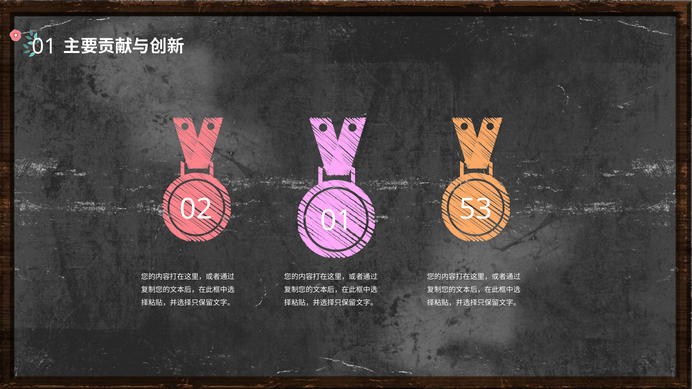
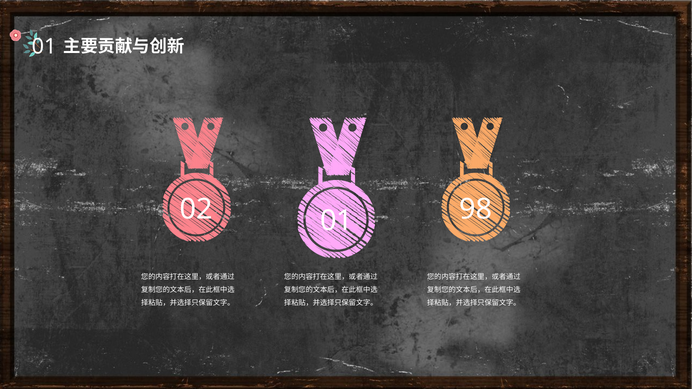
53: 53 -> 98 (476, 209)
